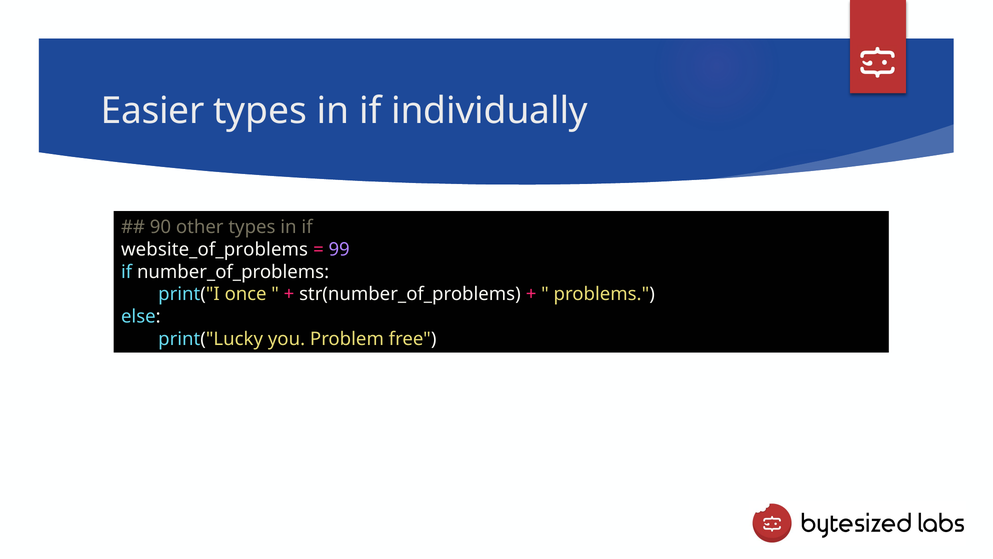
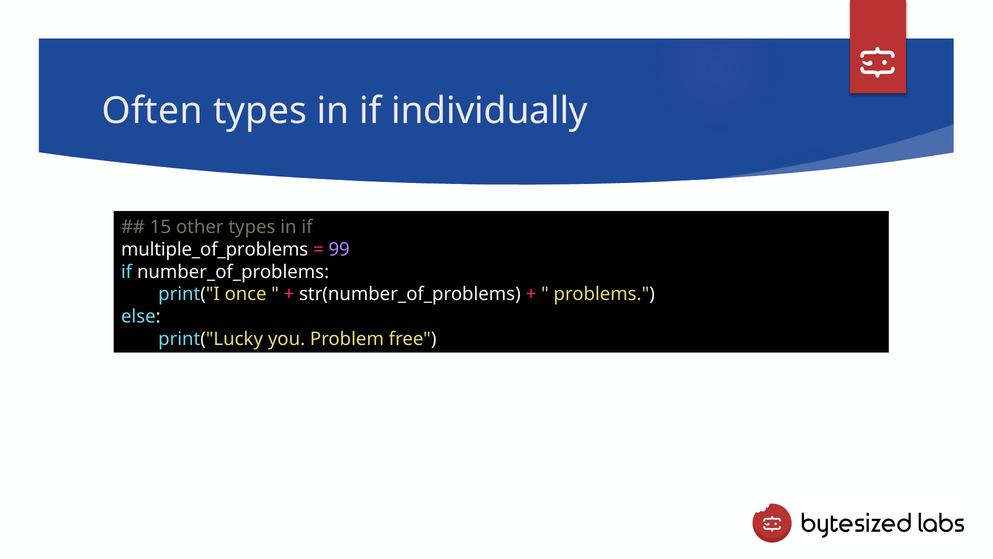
Easier: Easier -> Often (152, 111)
90: 90 -> 15 (160, 227)
website_of_problems: website_of_problems -> multiple_of_problems (215, 249)
